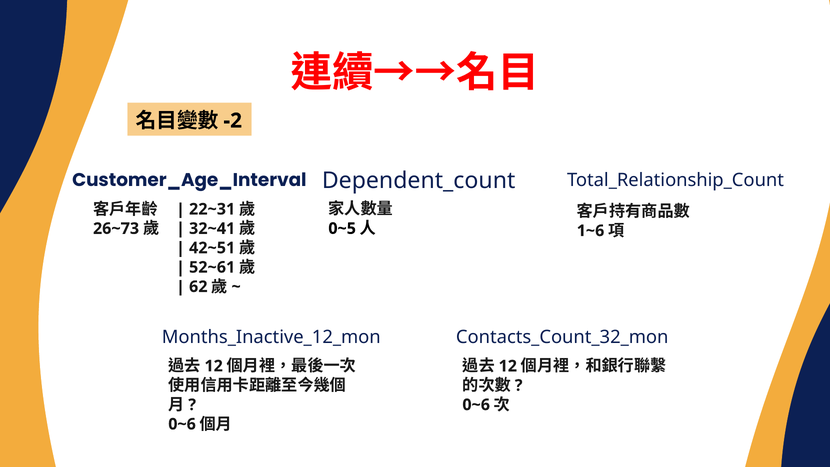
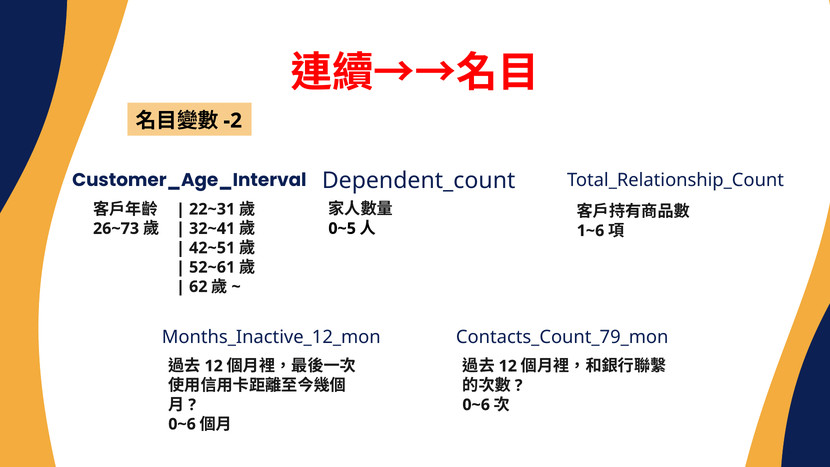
Contacts_Count_32_mon: Contacts_Count_32_mon -> Contacts_Count_79_mon (562, 337)
